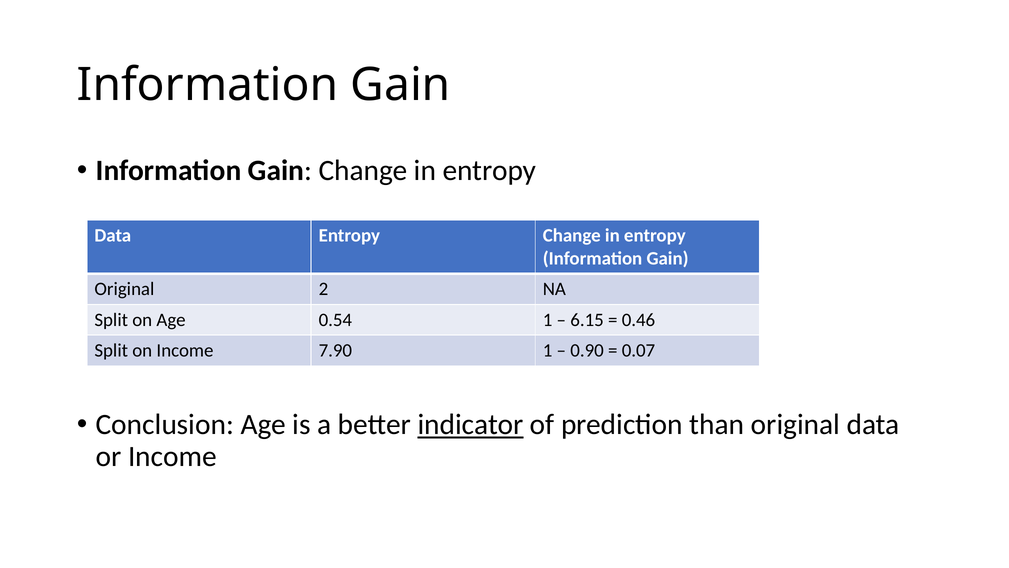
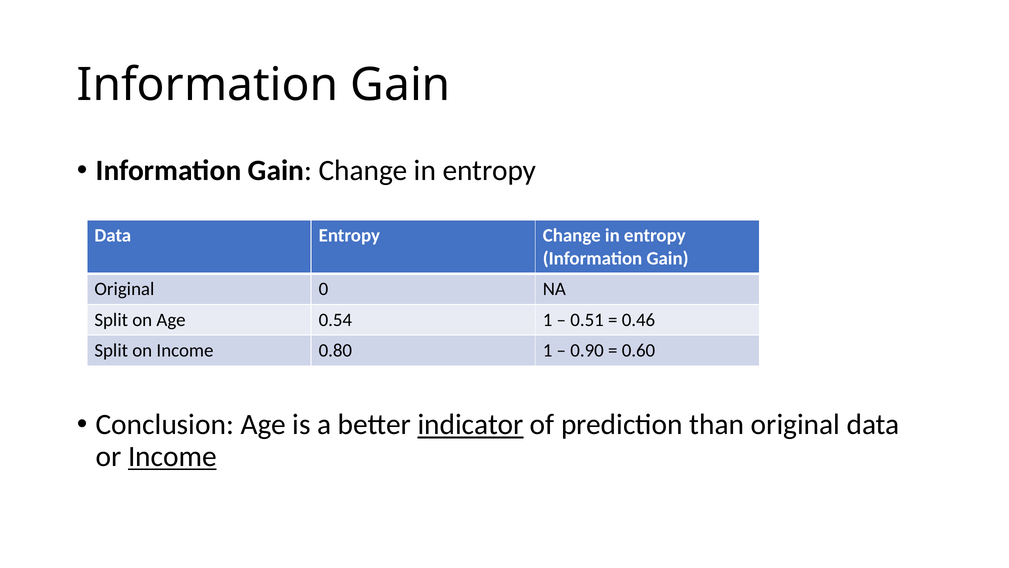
2: 2 -> 0 (323, 289)
6.15: 6.15 -> 0.51 (587, 320)
7.90: 7.90 -> 0.80 (335, 350)
0.07: 0.07 -> 0.60 (638, 350)
Income underline: none -> present (172, 456)
